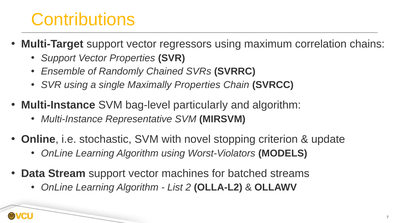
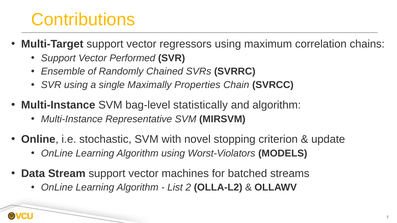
Vector Properties: Properties -> Performed (132, 58)
particularly: particularly -> statistically (201, 105)
